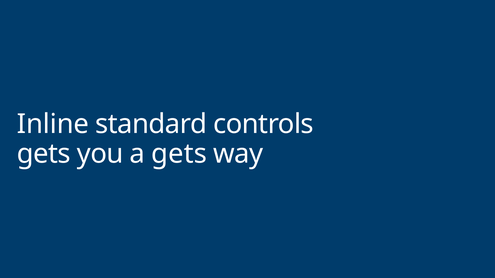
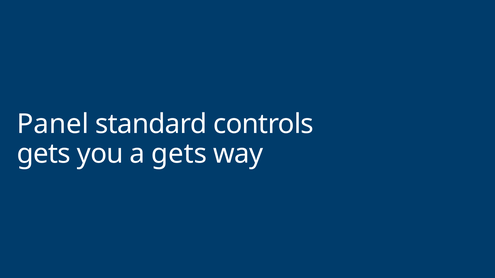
Inline: Inline -> Panel (53, 124)
